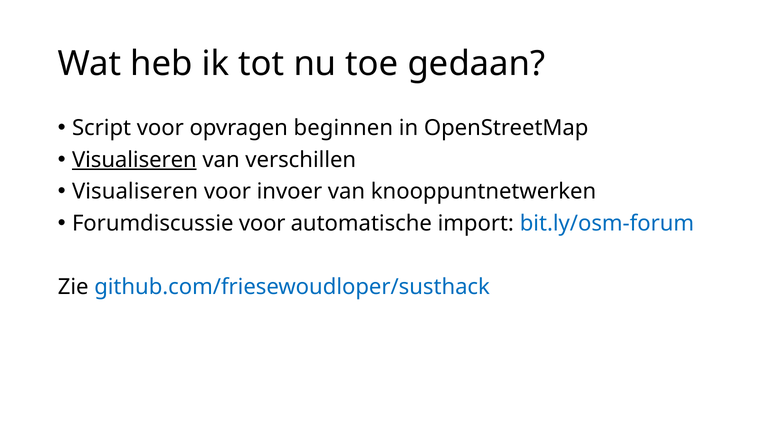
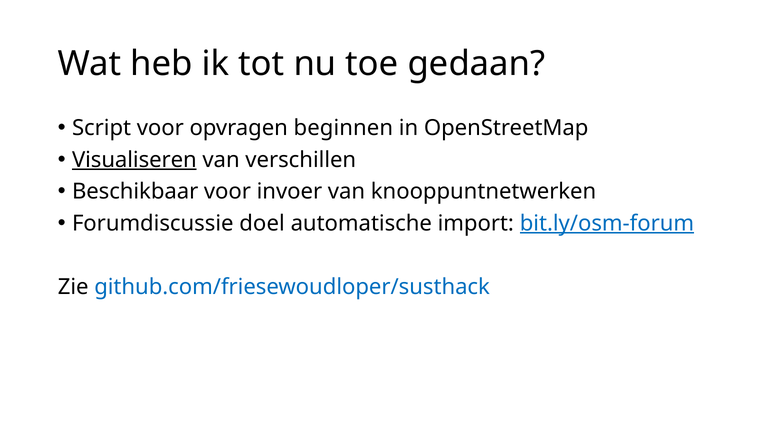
Visualiseren: Visualiseren -> Beschikbaar (135, 192)
Forumdiscussie voor: voor -> doel (262, 224)
bit.ly/osm-forum underline: none -> present (607, 224)
